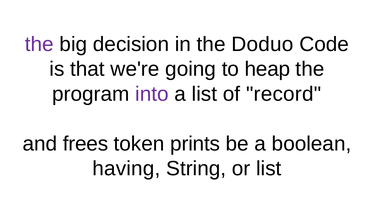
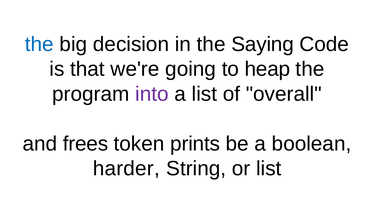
the colour: purple -> blue (39, 44)
Doduo: Doduo -> Saying (263, 44)
record: record -> overall (284, 94)
having: having -> harder (126, 169)
